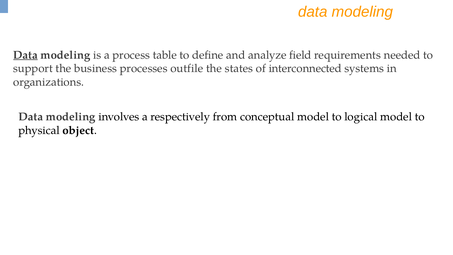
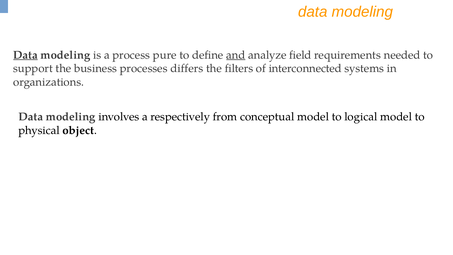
table: table -> pure (165, 55)
and underline: none -> present (236, 55)
outfile: outfile -> differs (187, 68)
states: states -> filters (239, 68)
